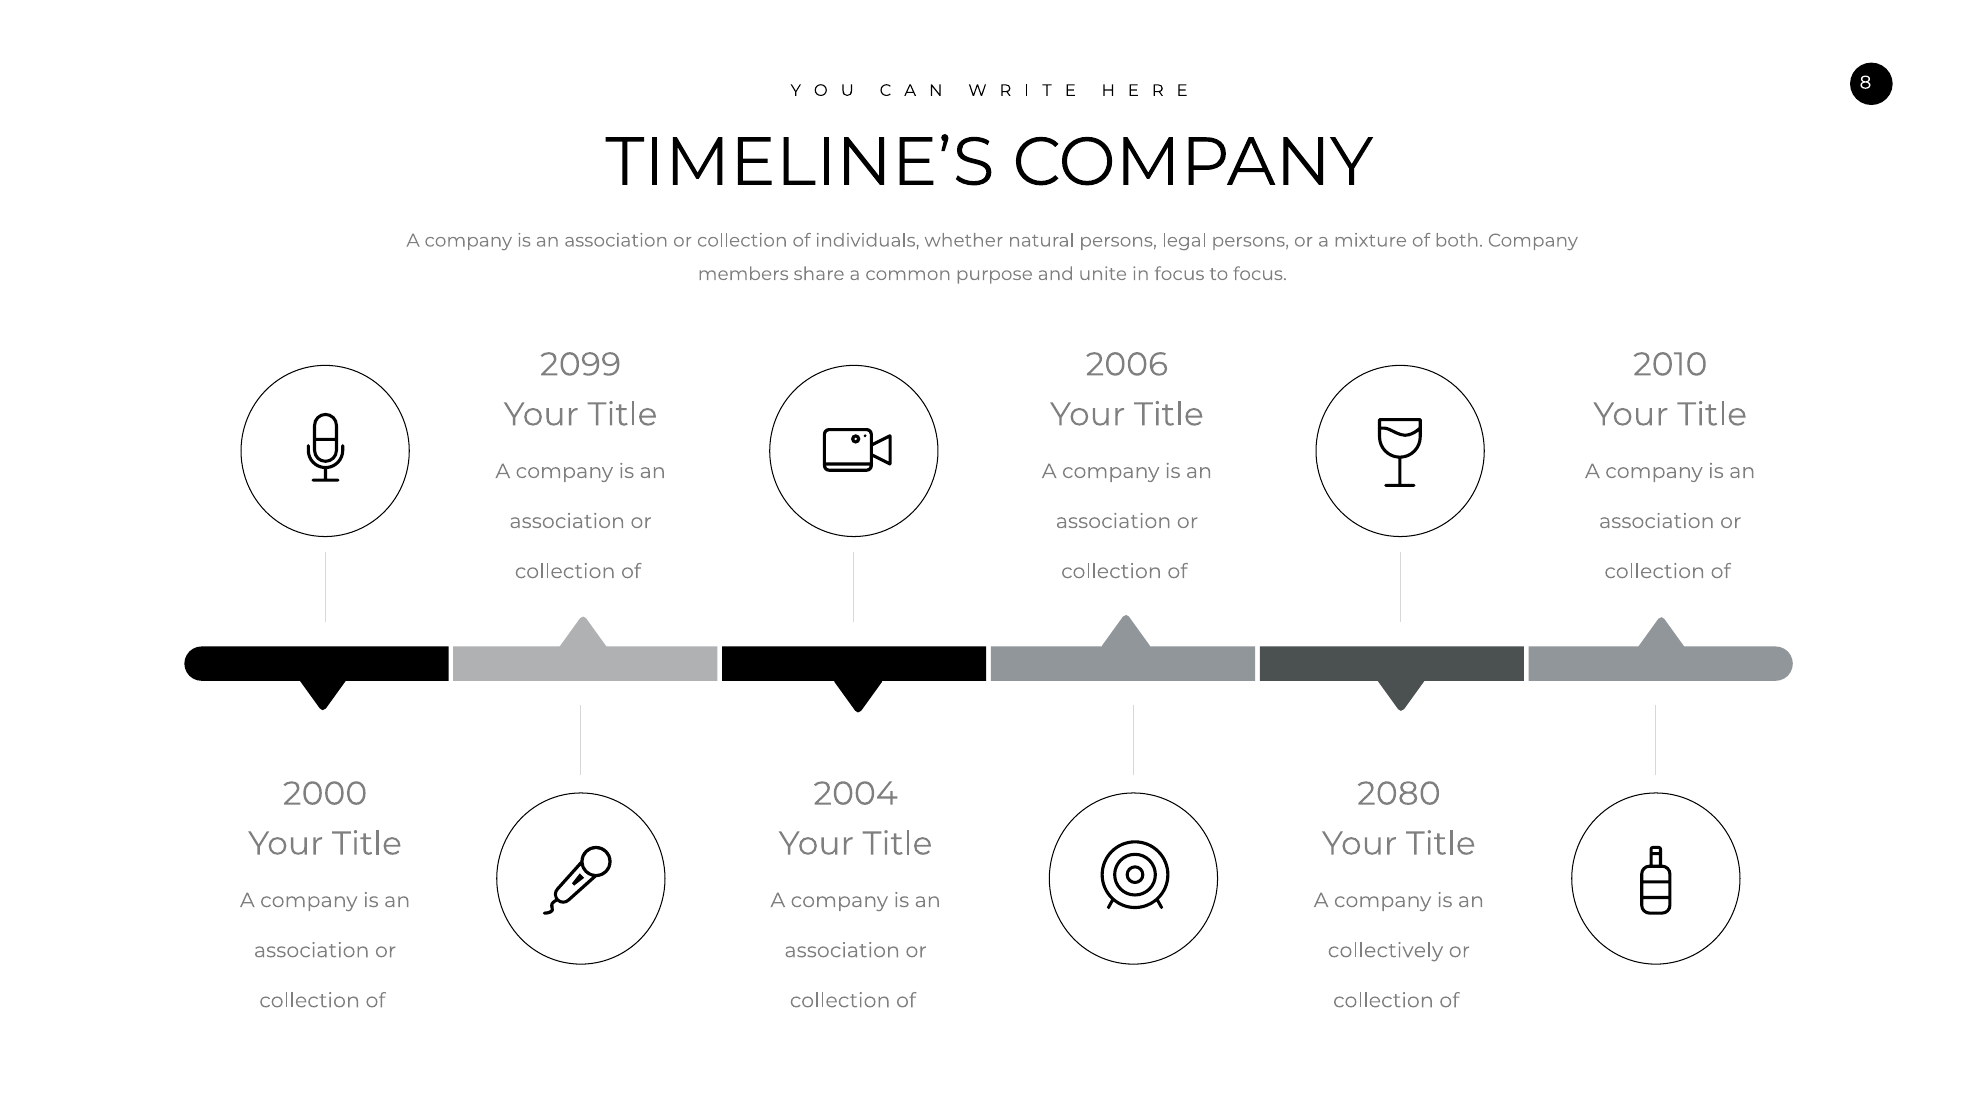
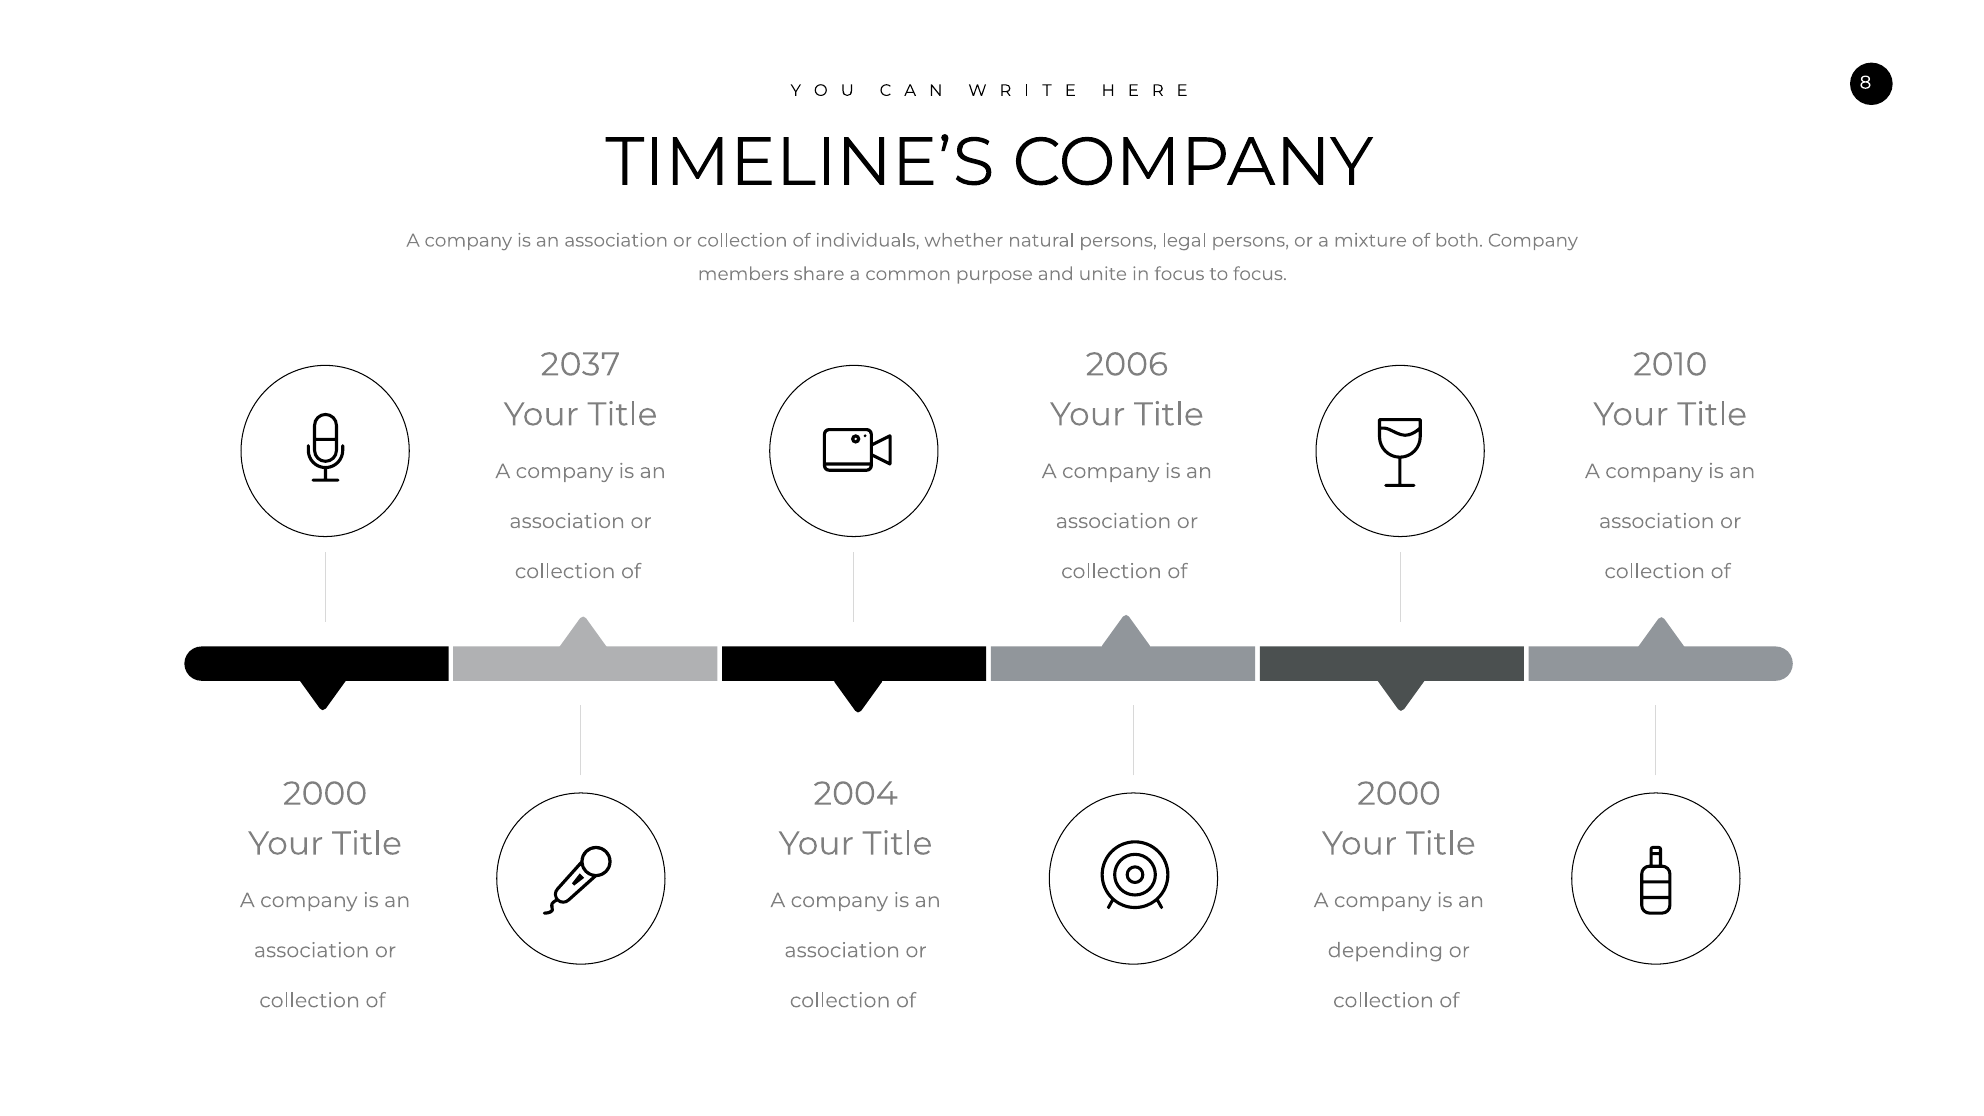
2099: 2099 -> 2037 (580, 365)
2080: 2080 -> 2000 (1399, 794)
collectively: collectively -> depending (1385, 951)
